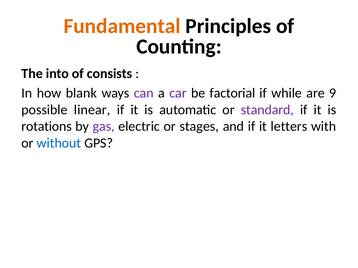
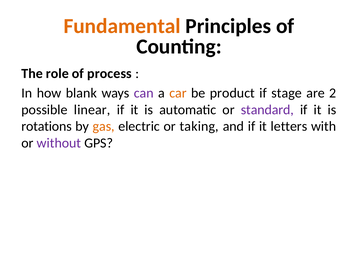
into: into -> role (57, 74)
consists: consists -> process (109, 74)
car colour: purple -> orange (178, 93)
factorial: factorial -> product (232, 93)
while: while -> stage (287, 93)
9: 9 -> 2 (333, 93)
gas colour: purple -> orange (104, 127)
stages: stages -> taking (199, 127)
without colour: blue -> purple (59, 143)
